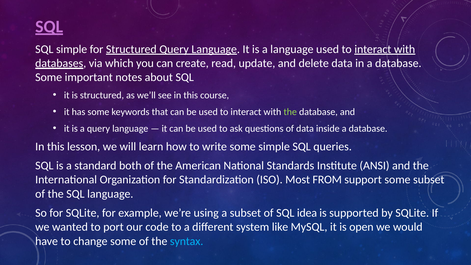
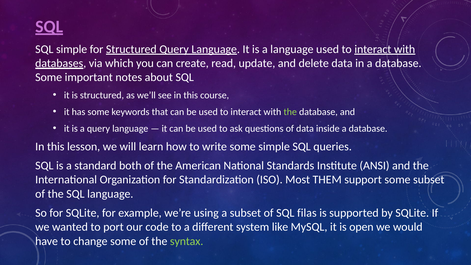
FROM: FROM -> THEM (327, 180)
idea: idea -> filas (307, 213)
syntax colour: light blue -> light green (187, 241)
